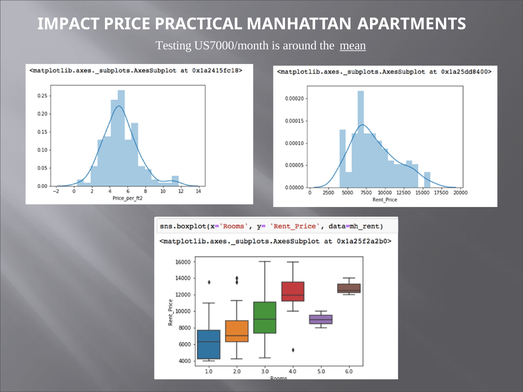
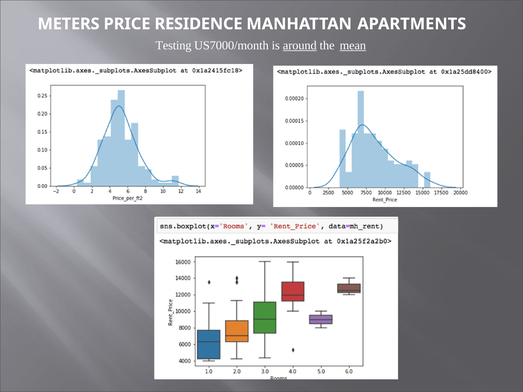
IMPACT: IMPACT -> METERS (69, 24)
PRACTICAL: PRACTICAL -> RESIDENCE (199, 24)
around underline: none -> present (300, 45)
